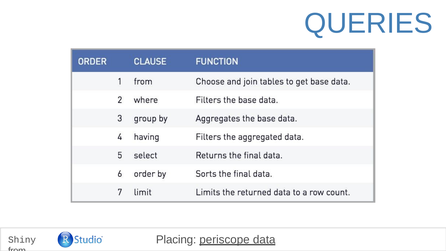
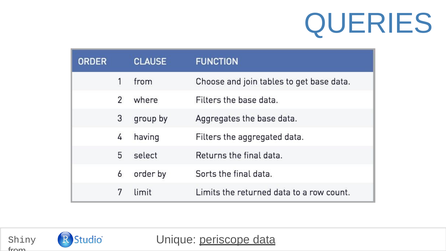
Placing: Placing -> Unique (176, 240)
